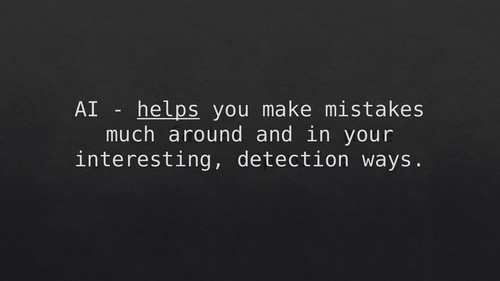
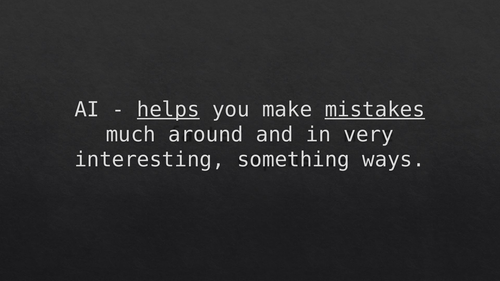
mistakes underline: none -> present (375, 110)
your: your -> very (369, 135)
detection: detection -> something (293, 160)
